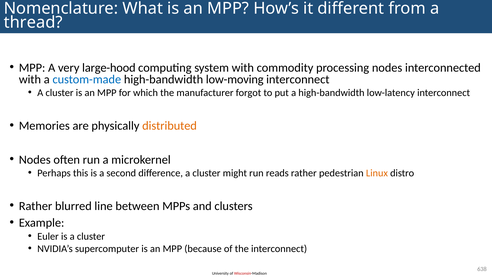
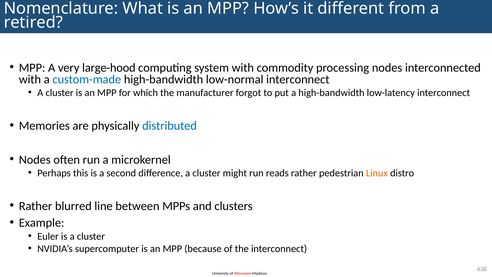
thread: thread -> retired (33, 23)
low-moving: low-moving -> low-normal (235, 79)
distributed colour: orange -> blue (170, 126)
